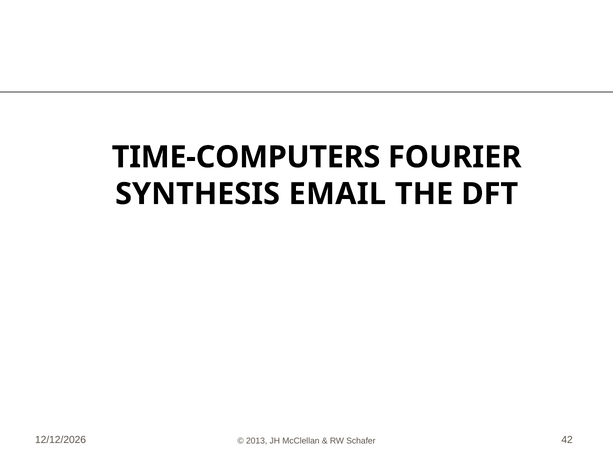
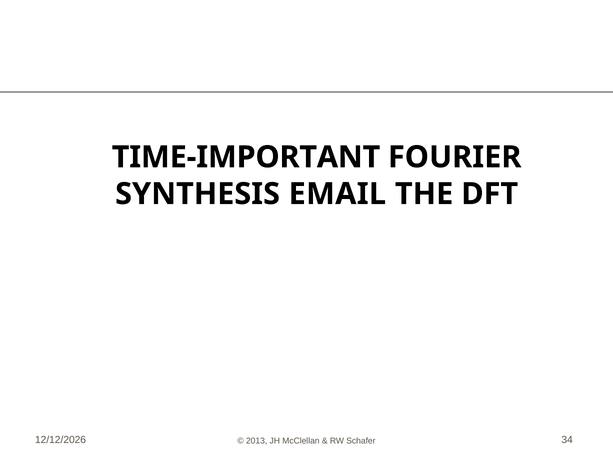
TIME-COMPUTERS: TIME-COMPUTERS -> TIME-IMPORTANT (246, 157)
42: 42 -> 34 (567, 440)
